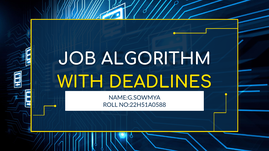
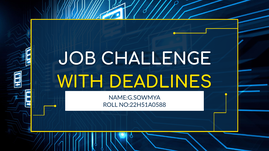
ALGORITHM: ALGORITHM -> CHALLENGE (156, 59)
